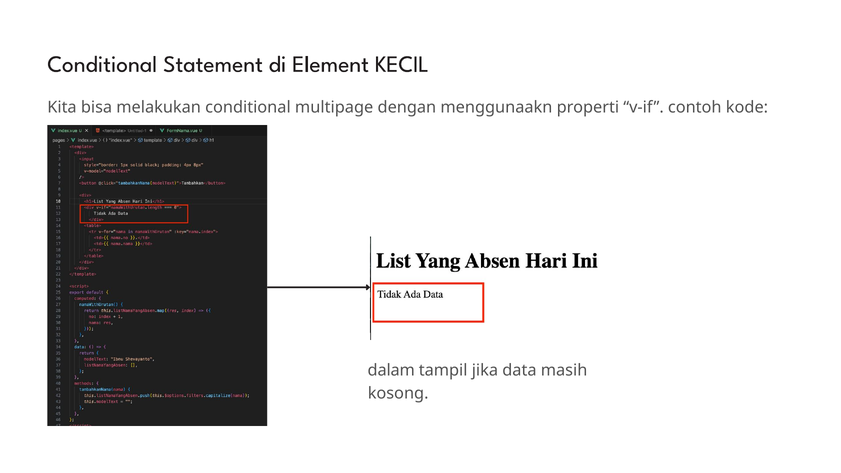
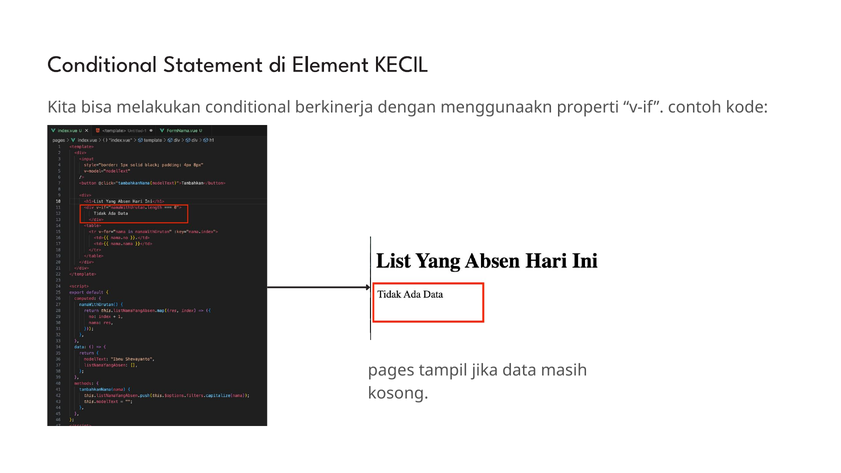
multipage: multipage -> berkinerja (334, 108)
dalam: dalam -> pages (391, 371)
